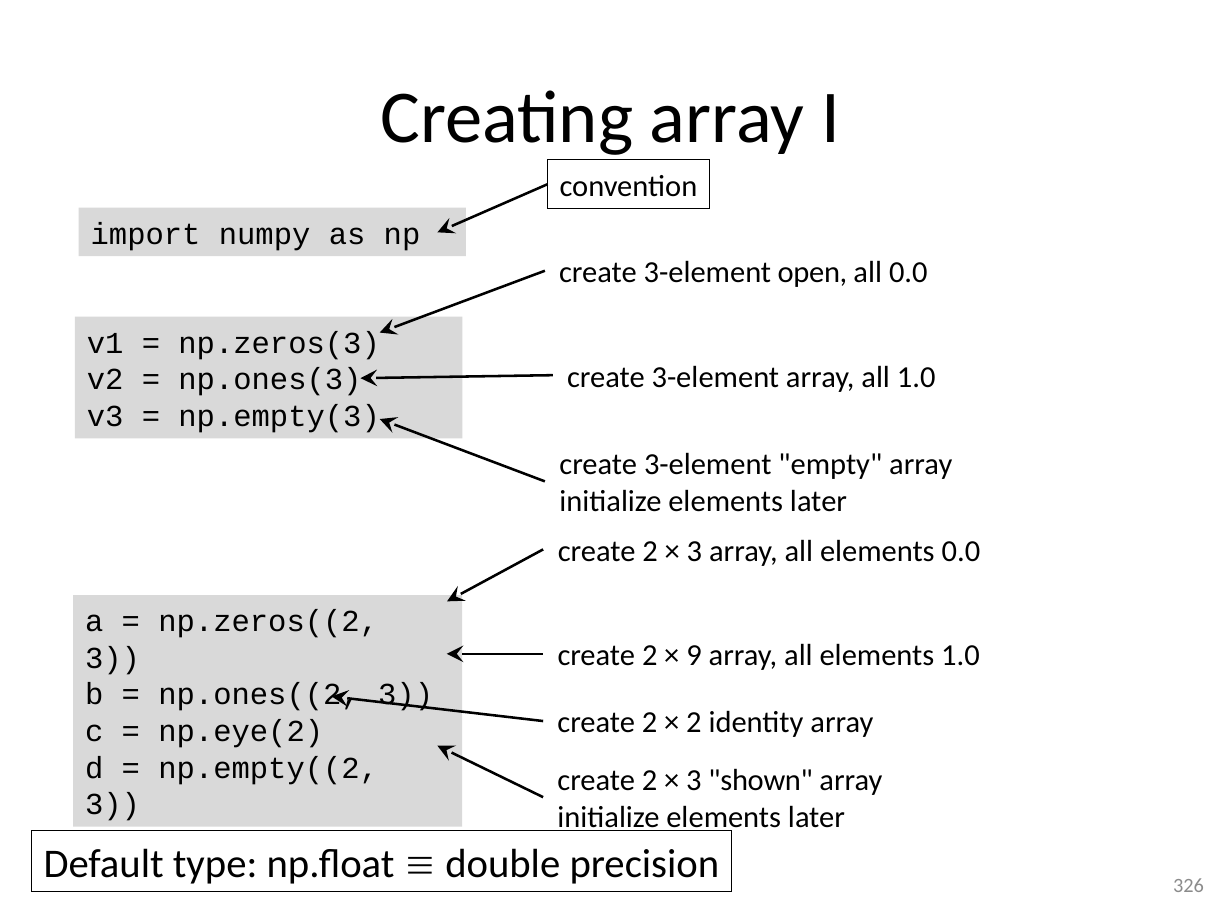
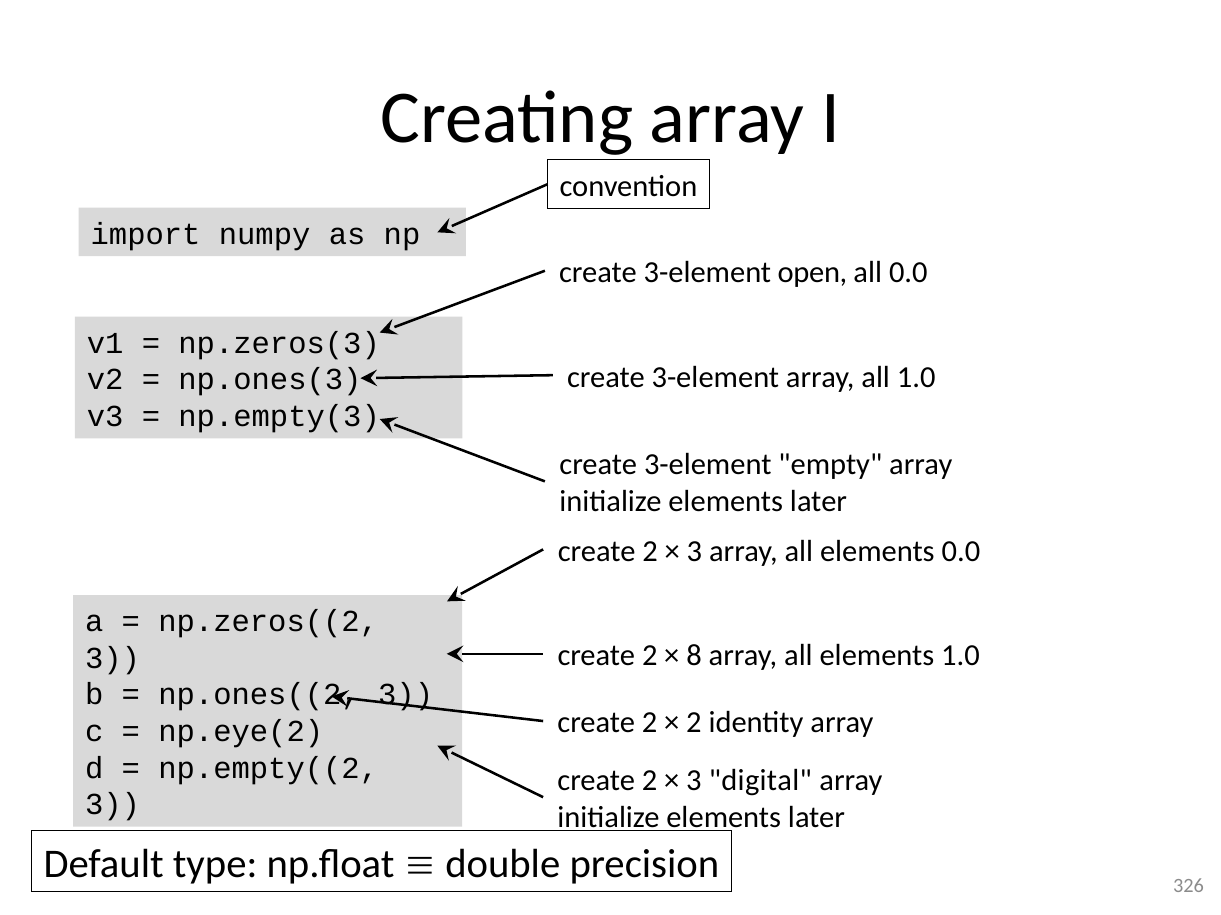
9: 9 -> 8 (694, 656)
shown: shown -> digital (760, 781)
